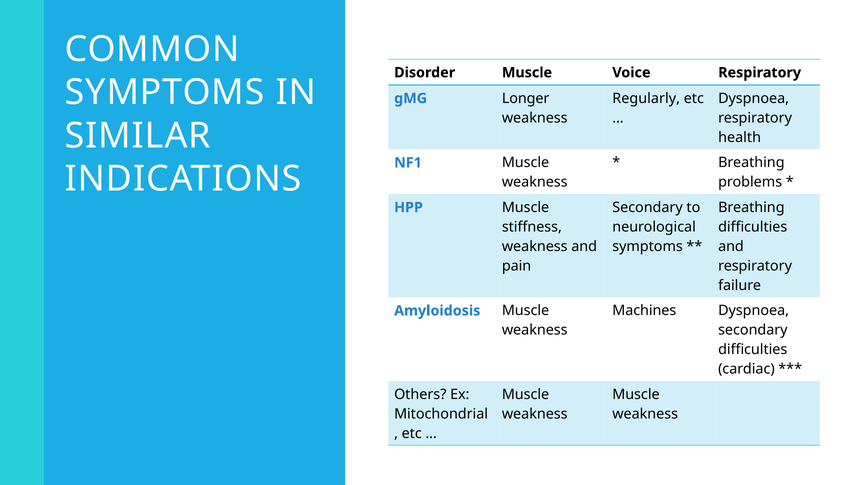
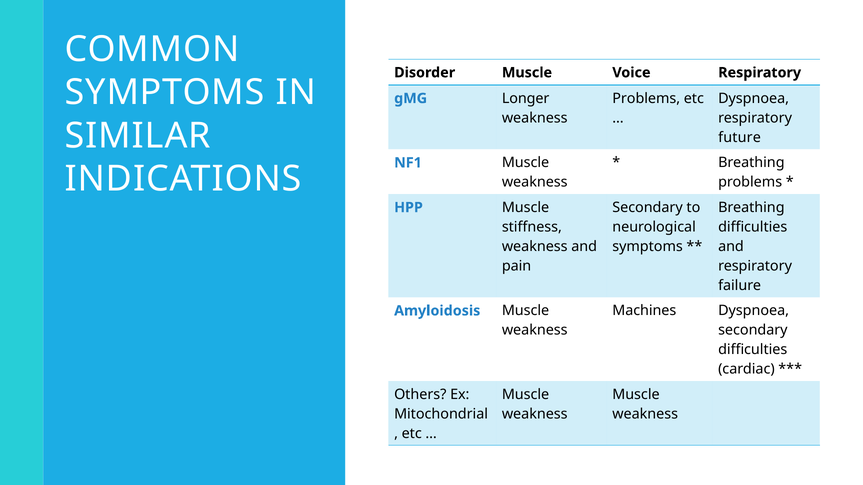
Regularly: Regularly -> Problems (646, 98)
health: health -> future (740, 137)
